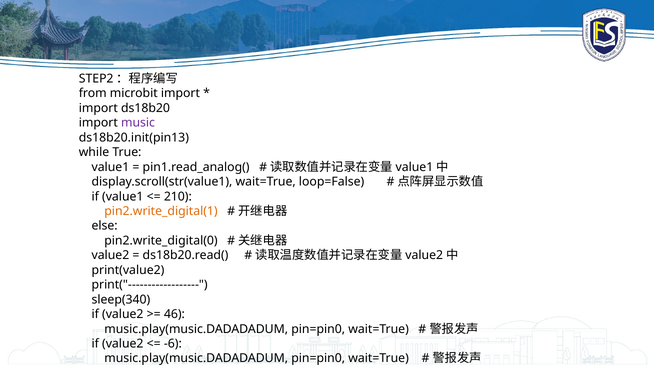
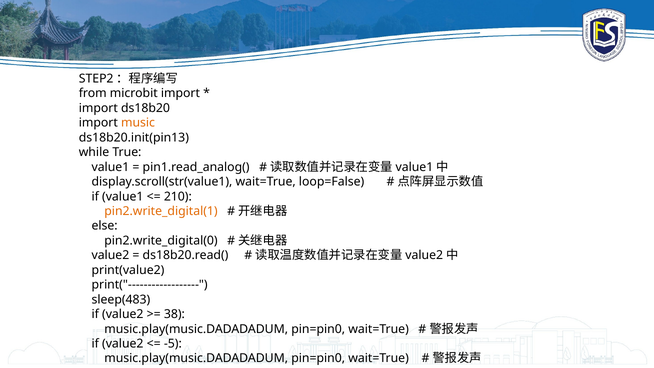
music colour: purple -> orange (138, 123)
sleep(340: sleep(340 -> sleep(483 (121, 299)
46: 46 -> 38 (174, 314)
-6: -6 -> -5 (173, 344)
